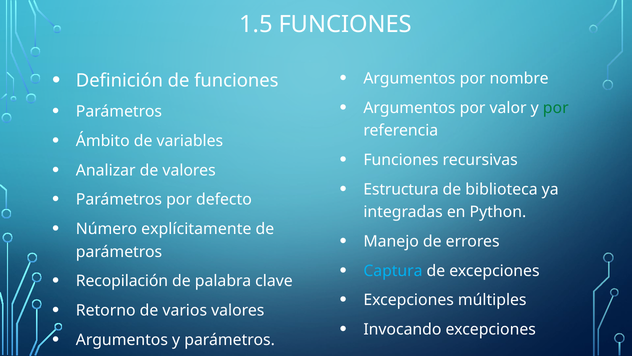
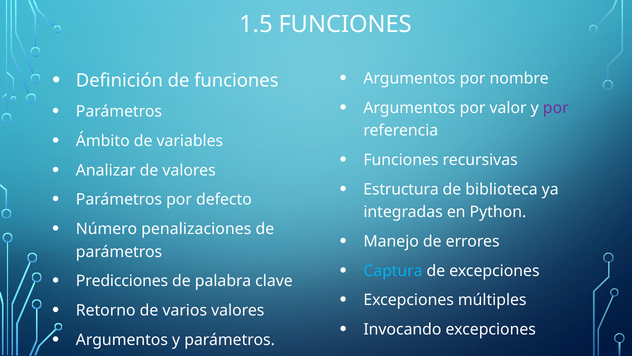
por colour: green -> purple (556, 108)
explícitamente: explícitamente -> penalizaciones (196, 229)
Recopilación: Recopilación -> Predicciones (122, 281)
